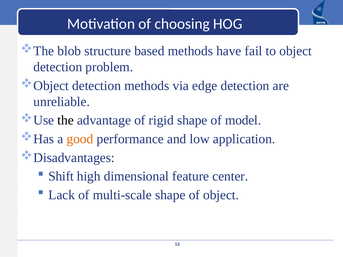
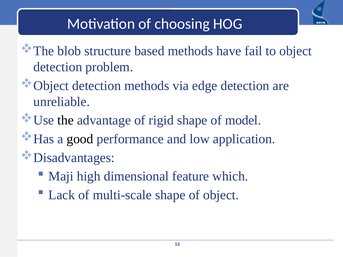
good colour: orange -> black (80, 139)
Shift: Shift -> Maji (61, 177)
center: center -> which (230, 177)
